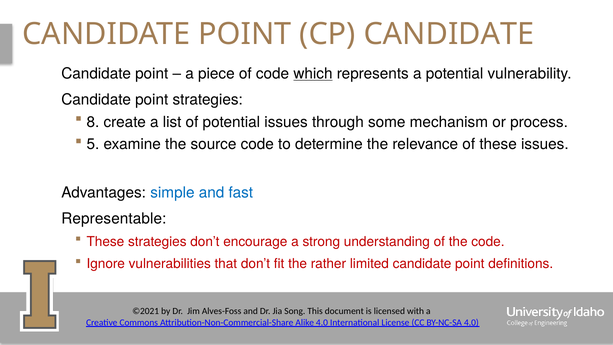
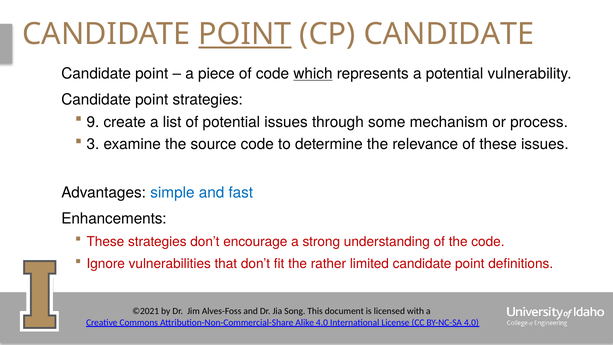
POINT underline: none -> present (245, 34)
8: 8 -> 9 (93, 122)
5: 5 -> 3 (93, 144)
Representable: Representable -> Enhancements (114, 218)
